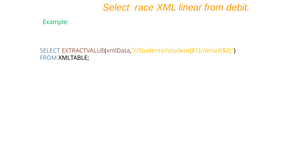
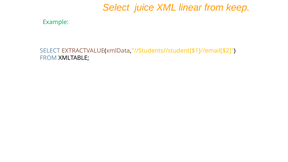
race: race -> juice (144, 7)
debit: debit -> keep (238, 7)
